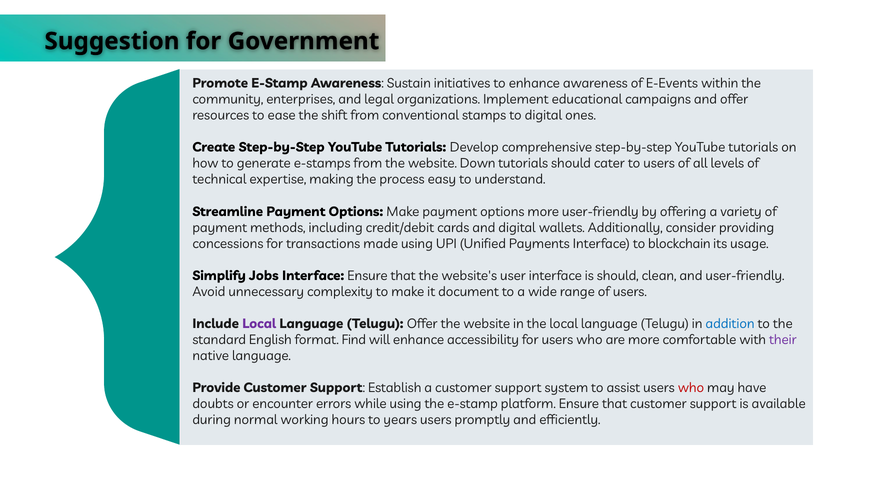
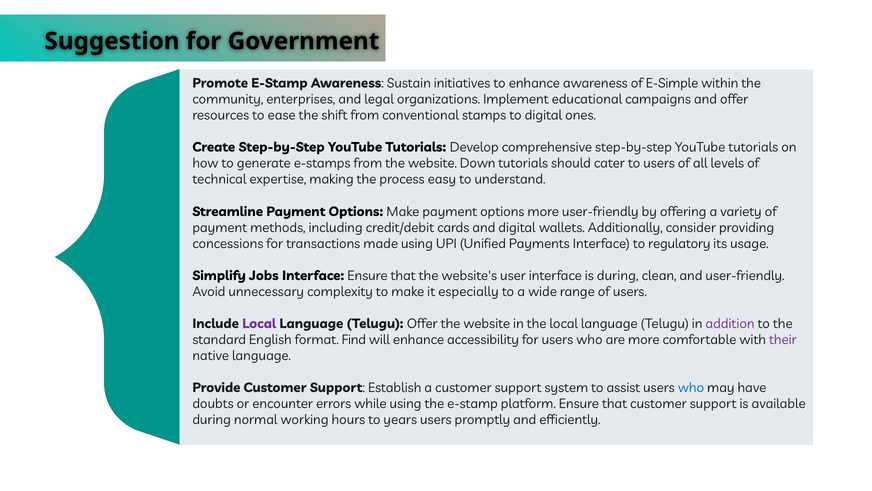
E-Events: E-Events -> E-Simple (672, 83)
blockchain: blockchain -> regulatory (679, 243)
is should: should -> during (618, 275)
document: document -> especially (468, 291)
addition colour: blue -> purple (730, 323)
who colour: red -> blue (691, 387)
